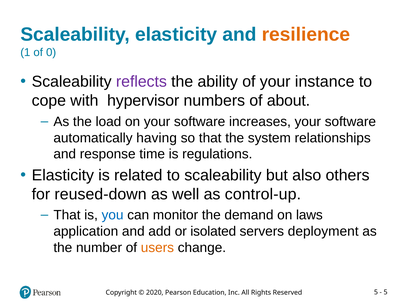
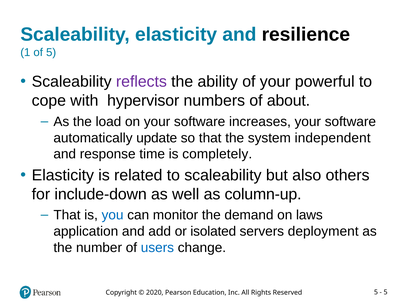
resilience colour: orange -> black (306, 35)
of 0: 0 -> 5 (51, 52)
instance: instance -> powerful (325, 82)
having: having -> update (157, 138)
relationships: relationships -> independent (333, 138)
regulations: regulations -> completely (217, 154)
reused-down: reused-down -> include-down (101, 194)
control-up: control-up -> column-up (263, 194)
users colour: orange -> blue (157, 248)
